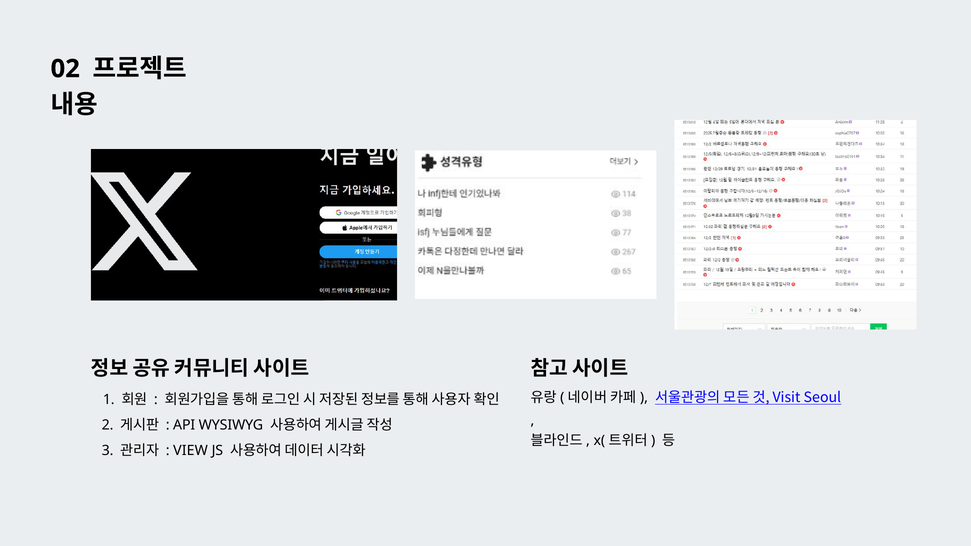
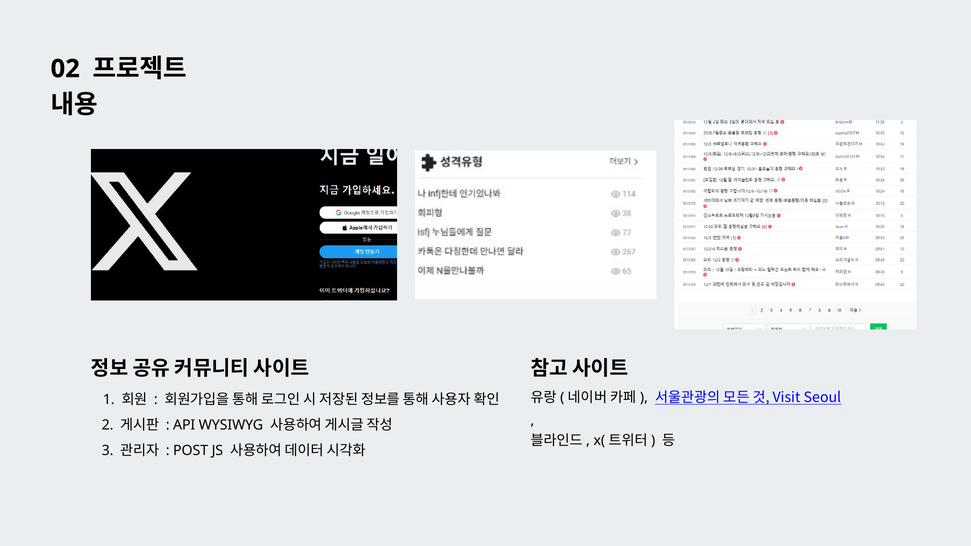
VIEW: VIEW -> POST (191, 451)
